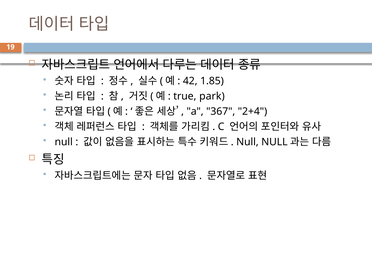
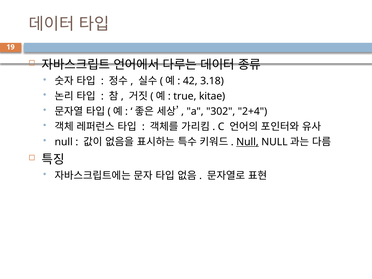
1.85: 1.85 -> 3.18 (212, 81)
park: park -> kitae (212, 96)
367: 367 -> 302 (221, 112)
Null underline: none -> present (247, 142)
